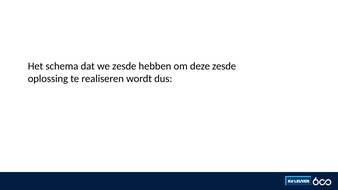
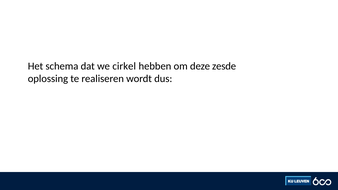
we zesde: zesde -> cirkel (124, 66)
